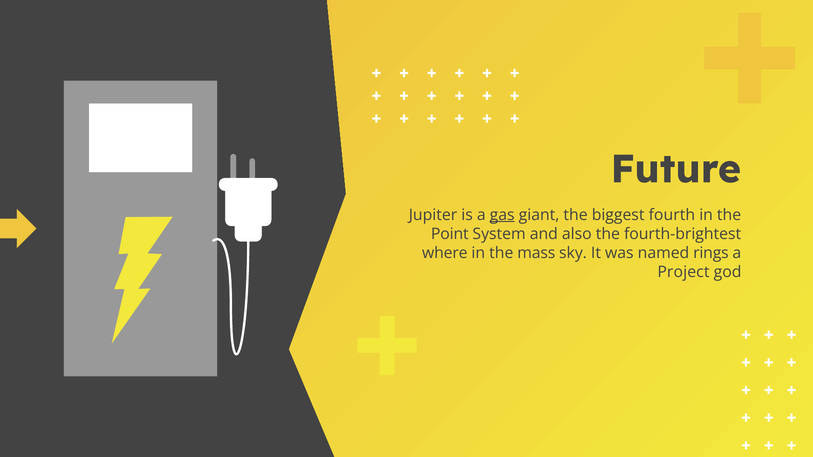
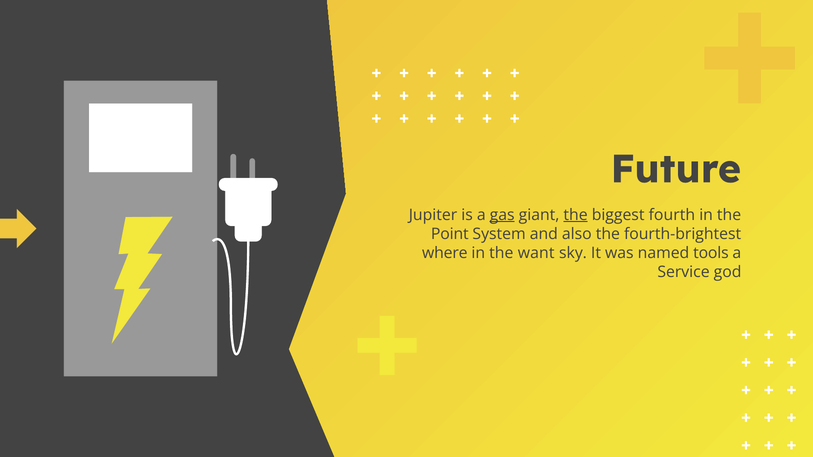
the underline: none -> present (576, 215)
mass: mass -> want (536, 253)
rings: rings -> tools (711, 253)
Project: Project -> Service (684, 272)
